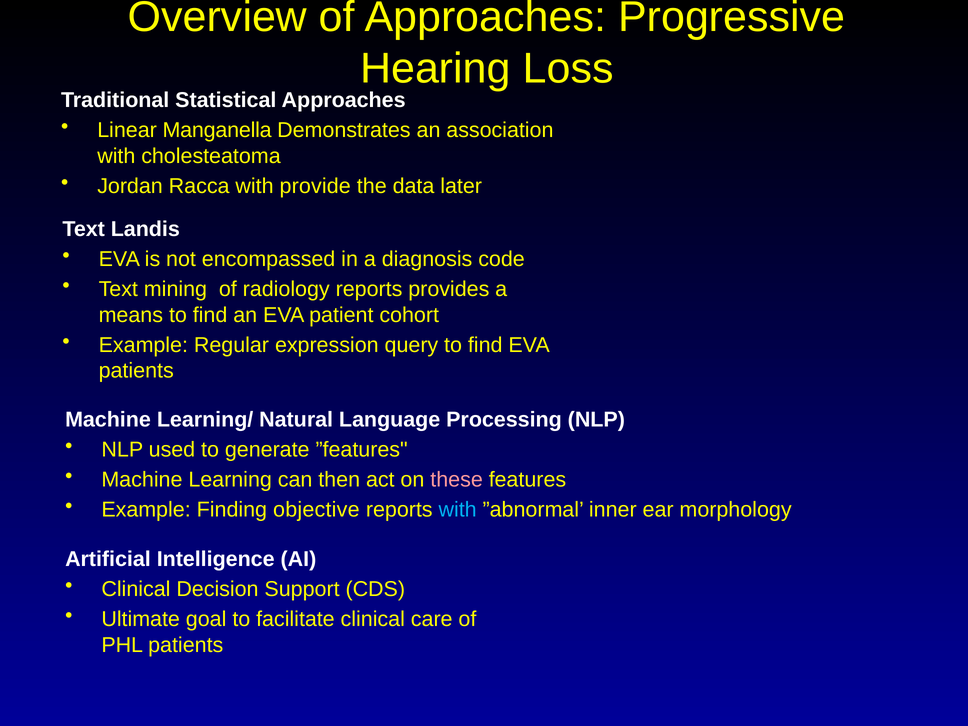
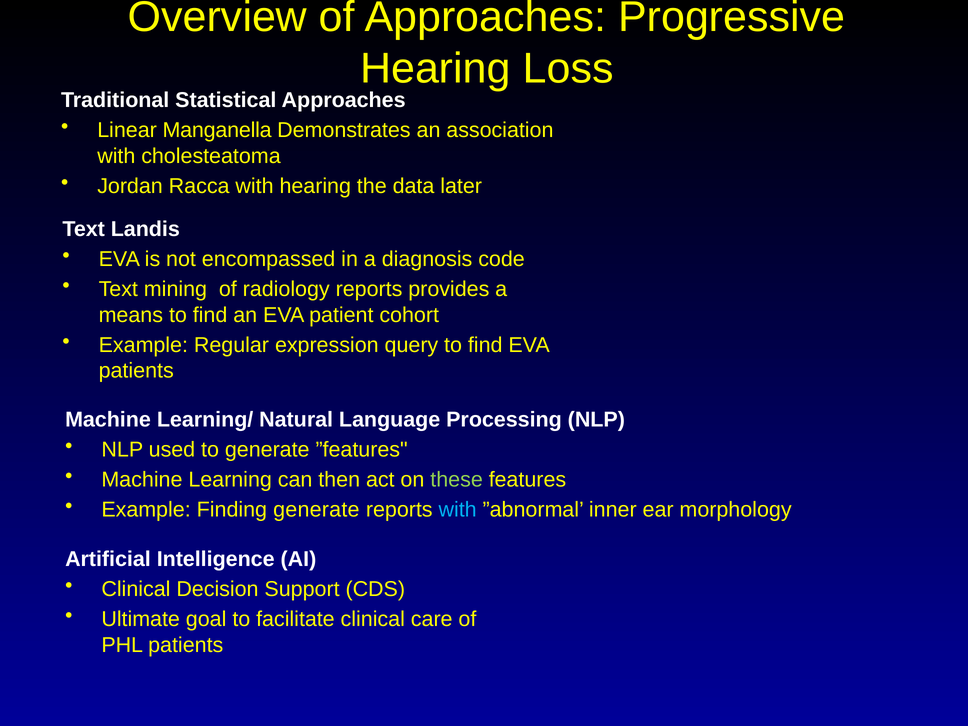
with provide: provide -> hearing (315, 186)
these colour: pink -> light green (457, 480)
Finding objective: objective -> generate (316, 510)
